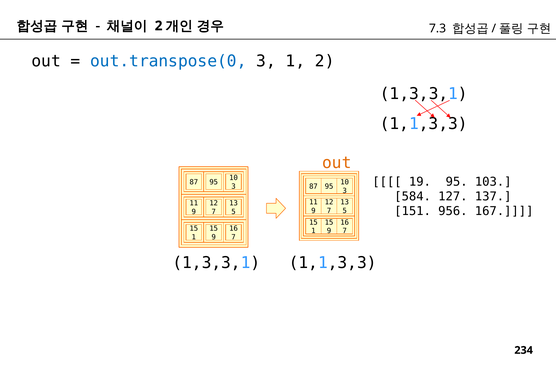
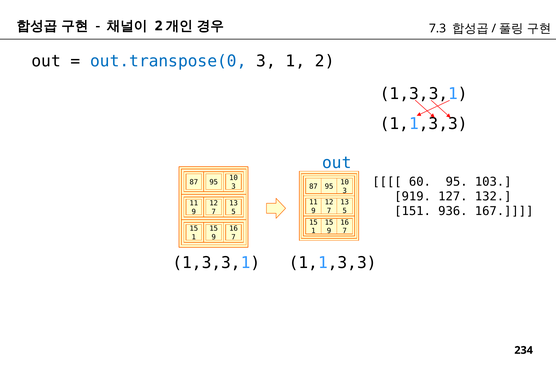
out colour: orange -> blue (337, 163)
19: 19 -> 60 (420, 182)
584: 584 -> 919 (413, 197)
137: 137 -> 132 (493, 197)
956: 956 -> 936 (453, 211)
